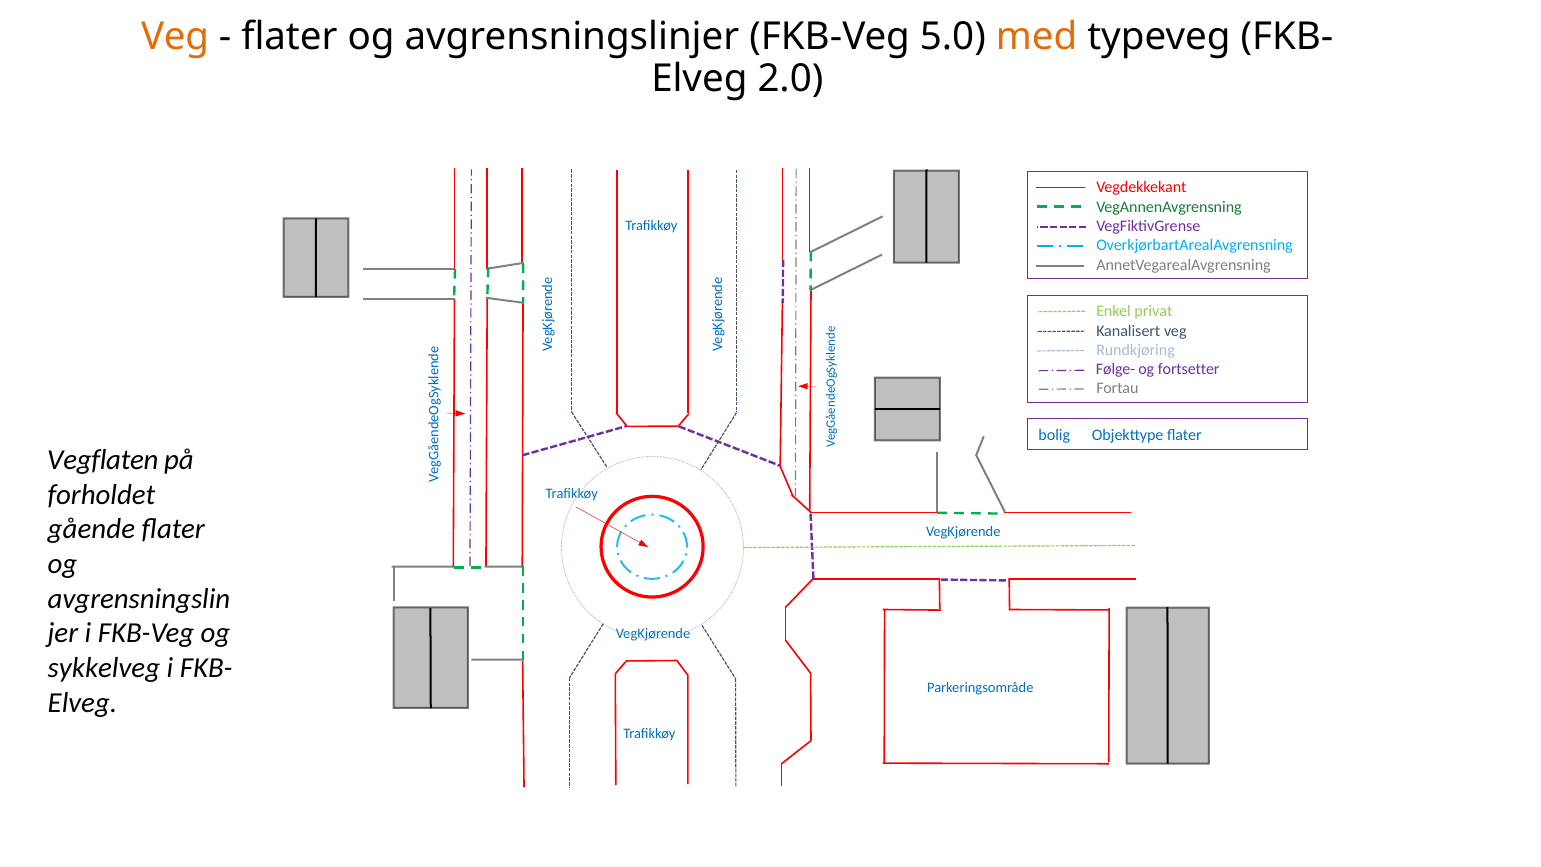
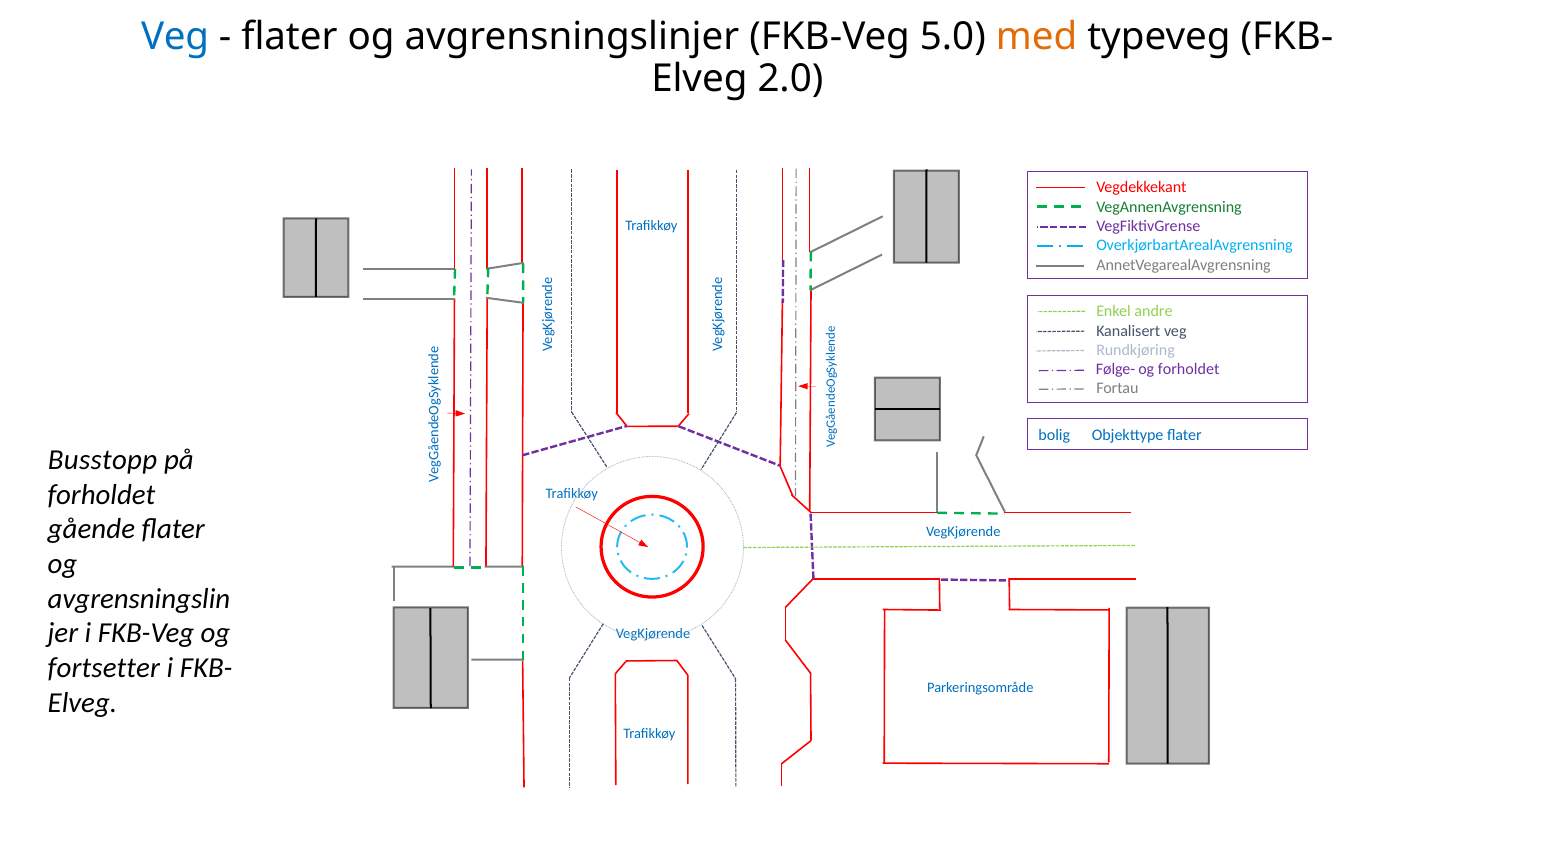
Veg colour: orange -> blue (175, 37)
privat: privat -> andre (1153, 311)
og fortsetter: fortsetter -> forholdet (1189, 369)
Vegflaten: Vegflaten -> Busstopp (103, 460)
sykkelveg: sykkelveg -> fortsetter (104, 668)
